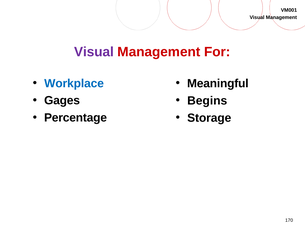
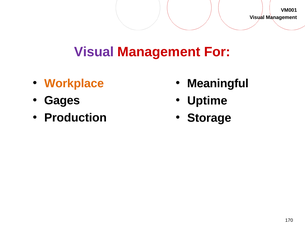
Workplace colour: blue -> orange (74, 83)
Begins: Begins -> Uptime (207, 101)
Percentage: Percentage -> Production (75, 118)
